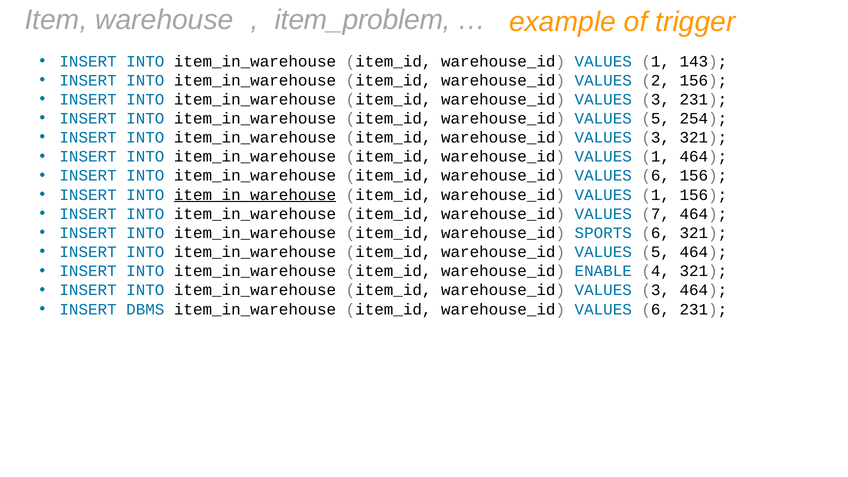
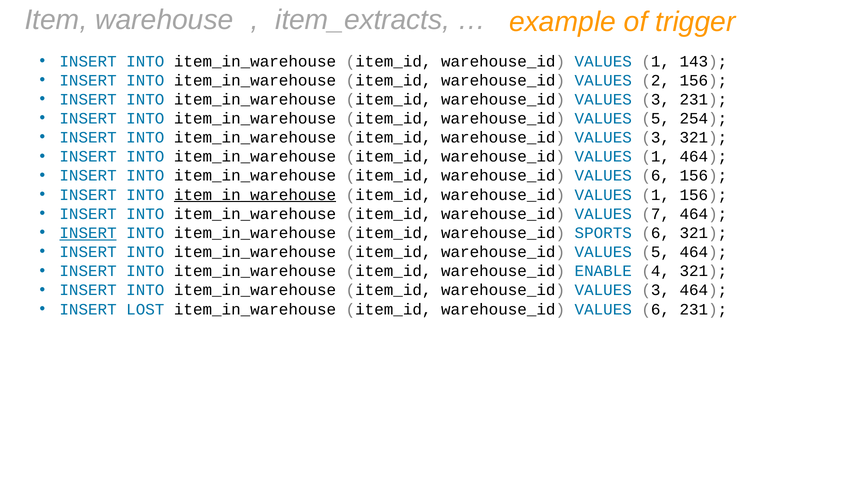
item_problem: item_problem -> item_extracts (363, 20)
INSERT underline: none -> present (88, 233)
DBMS: DBMS -> LOST (145, 309)
